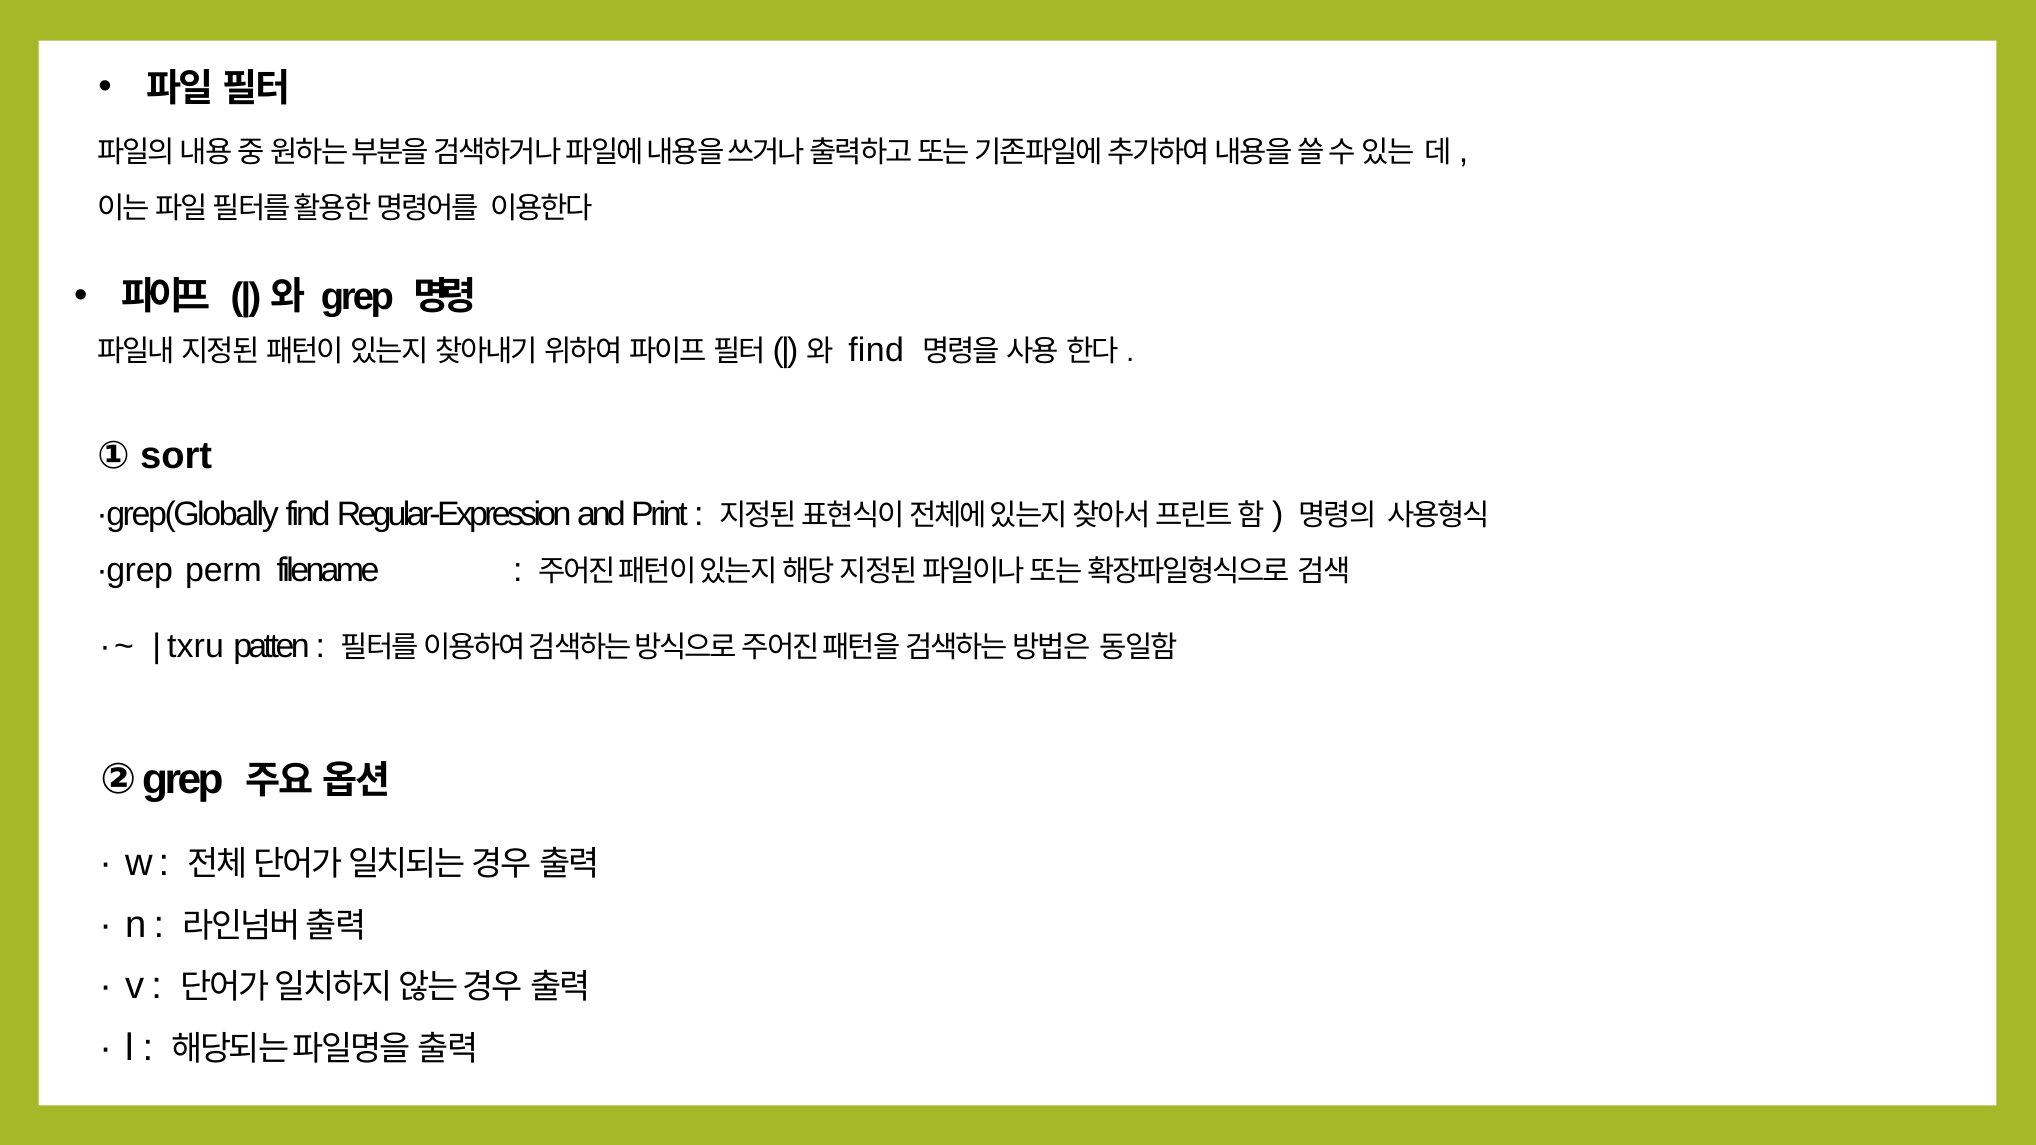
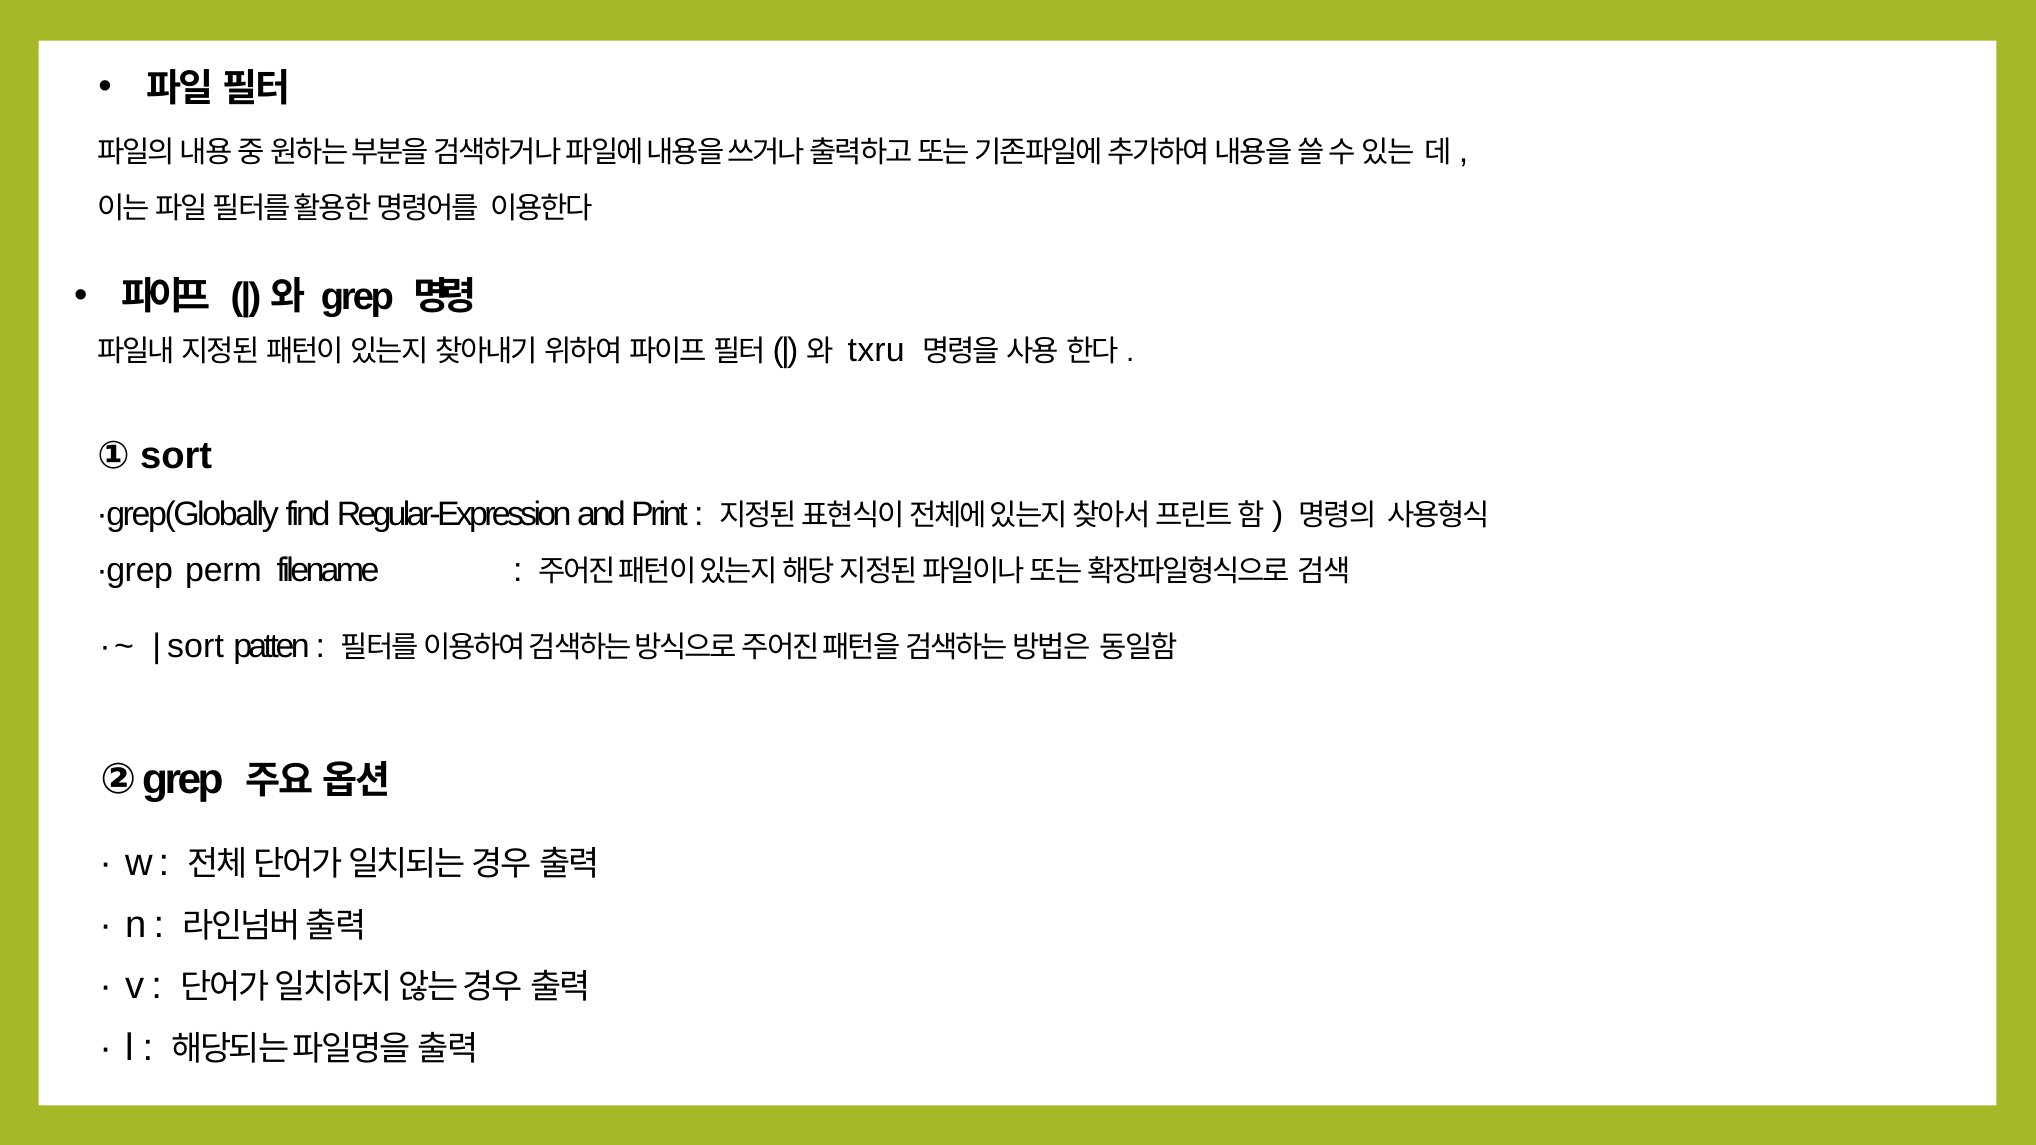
find: find -> txru (876, 350)
txru: txru -> sort (195, 646)
